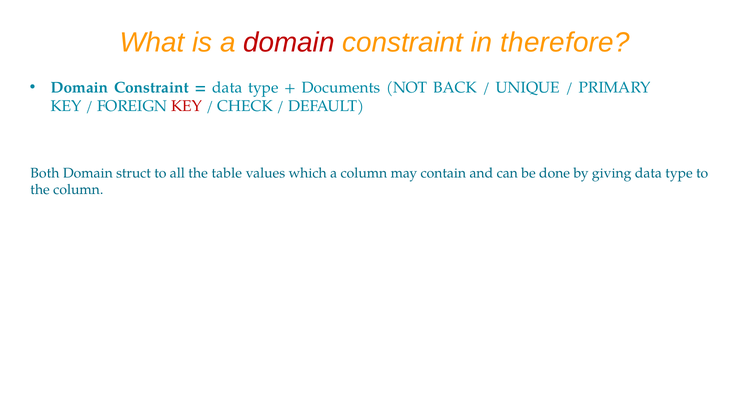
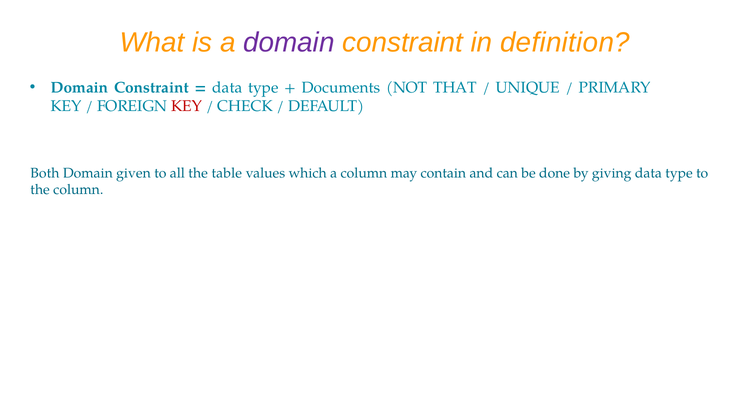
domain colour: red -> purple (289, 42)
therefore: therefore -> definition (565, 42)
BACK: BACK -> THAT (455, 87)
struct: struct -> given (133, 173)
